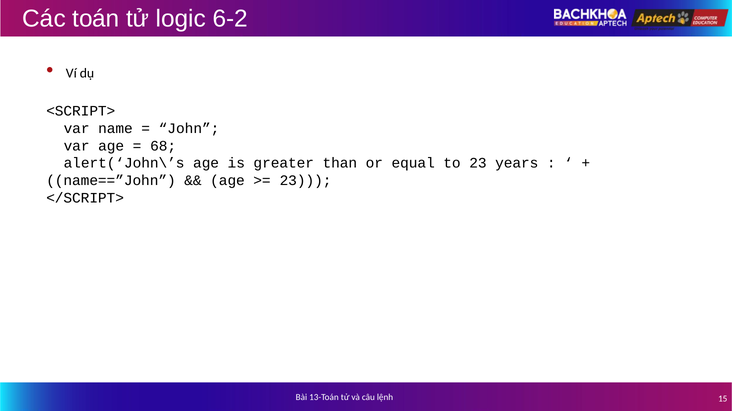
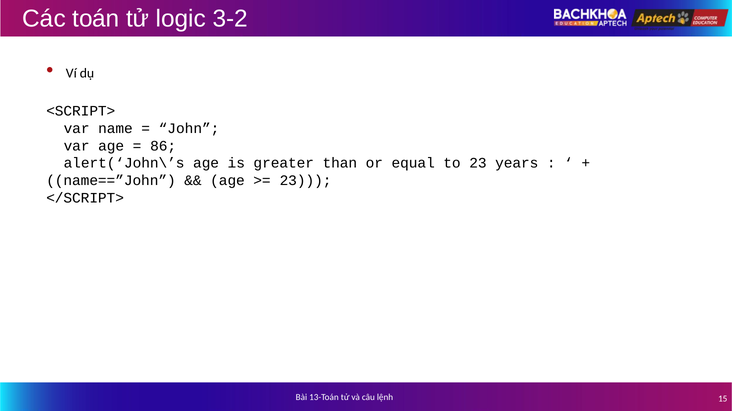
6-2: 6-2 -> 3-2 (230, 19)
68: 68 -> 86 (163, 146)
